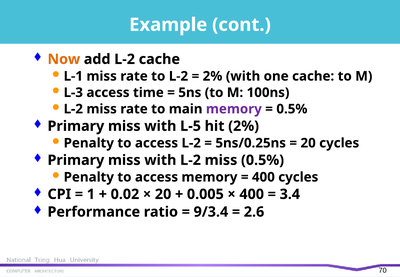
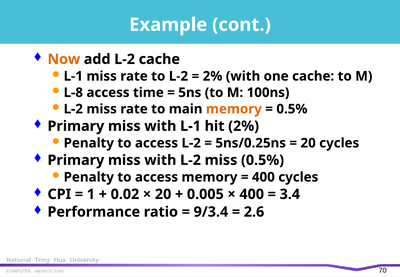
L-3: L-3 -> L-8 (73, 93)
memory colour: purple -> orange (234, 109)
with L-5: L-5 -> L-1 (191, 126)
